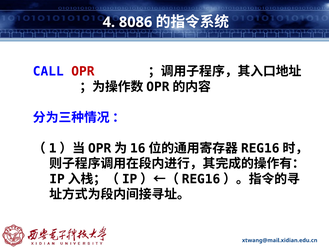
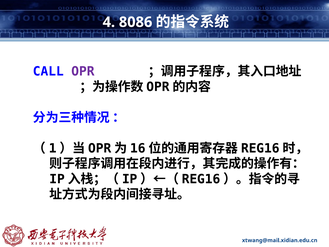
OPR colour: red -> purple (83, 71)
